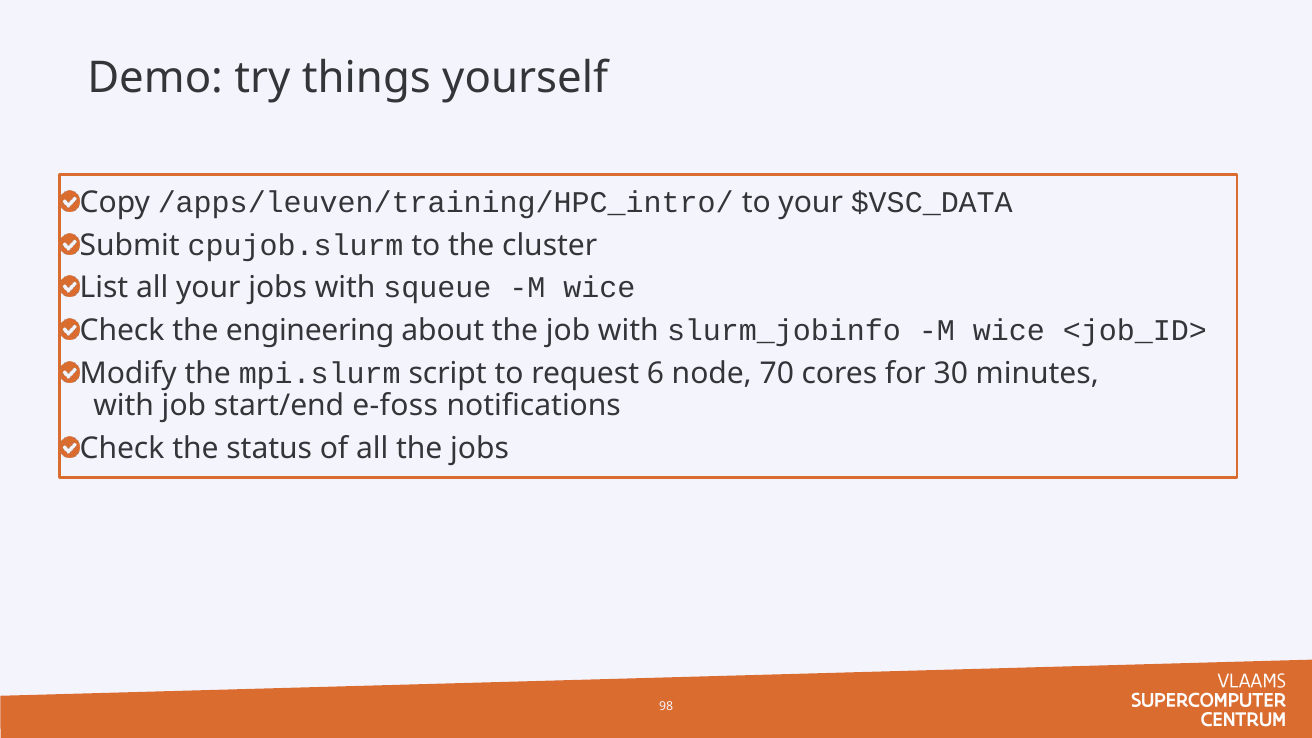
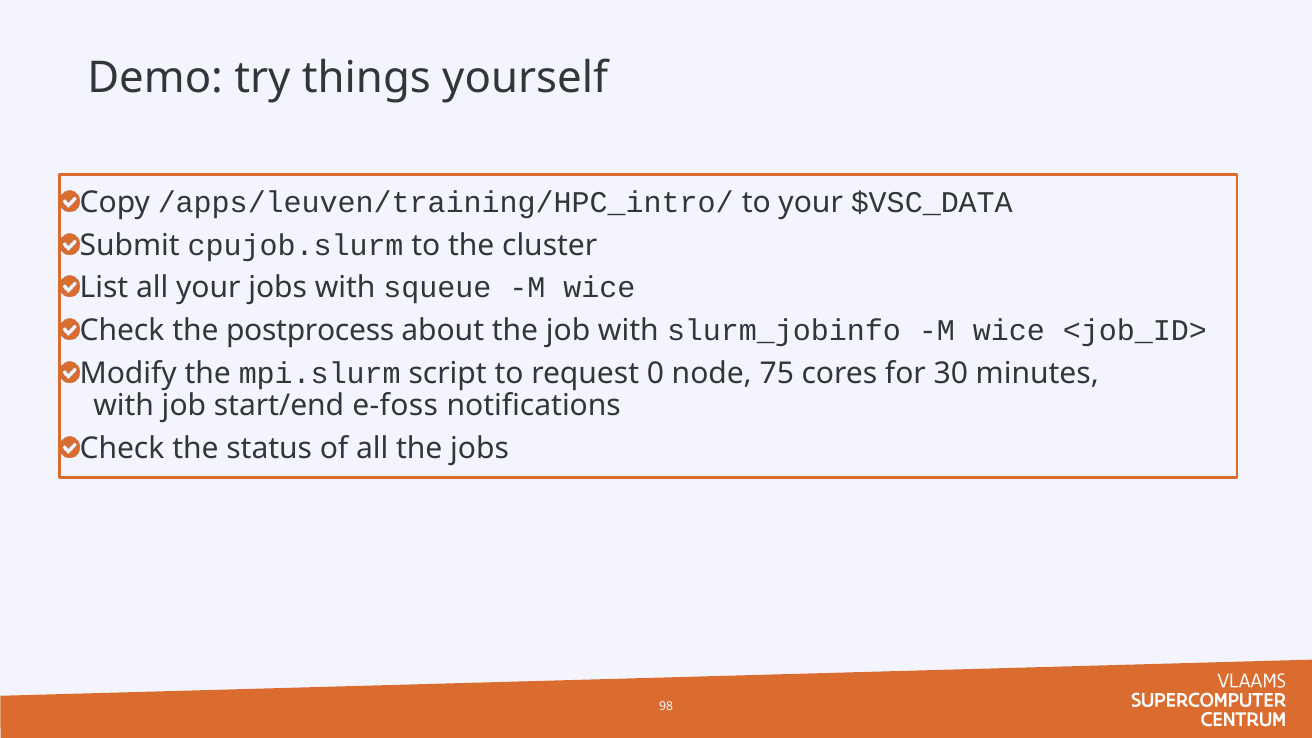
engineering: engineering -> postprocess (310, 331)
6: 6 -> 0 (655, 374)
70: 70 -> 75 (777, 374)
